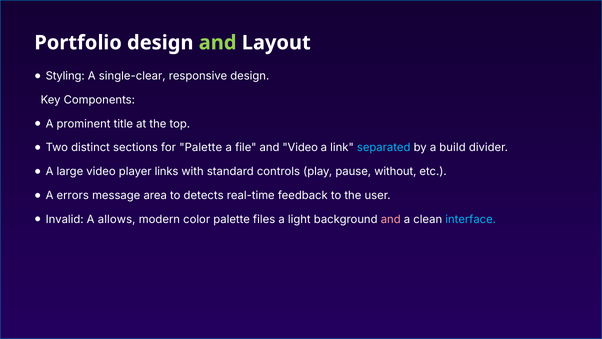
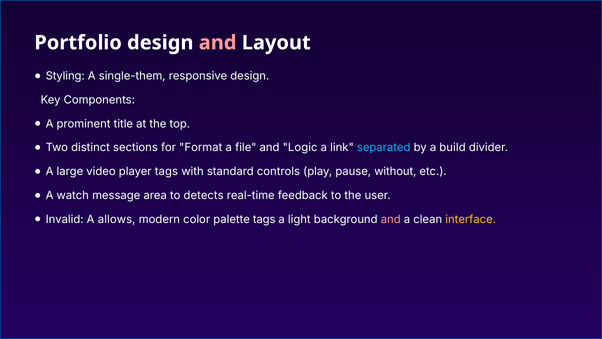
and colour: light green -> pink (218, 43)
single-clear: single-clear -> single-them (132, 76)
for Palette: Palette -> Format (201, 148)
and Video: Video -> Logic (300, 148)
player links: links -> tags (166, 171)
errors: errors -> watch (73, 195)
palette files: files -> tags (264, 219)
interface colour: light blue -> yellow (471, 219)
